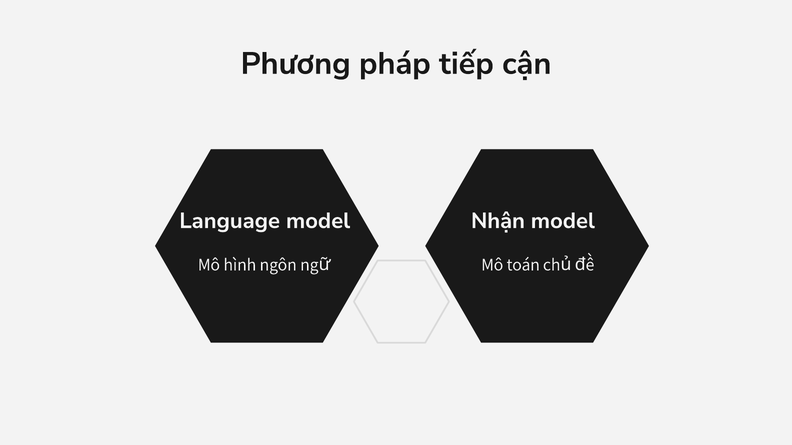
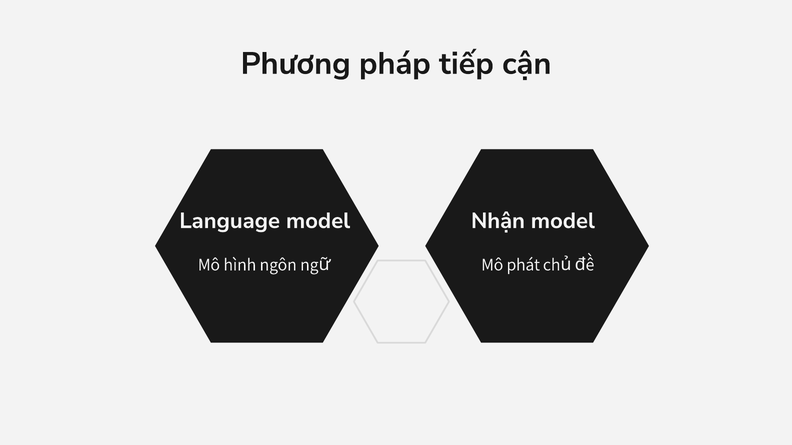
toán: toán -> phát (523, 265)
